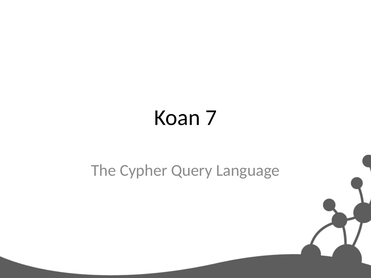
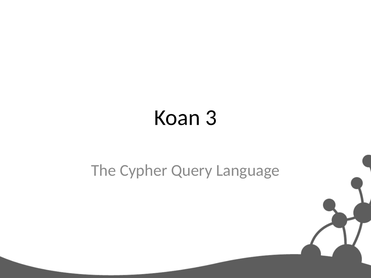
7: 7 -> 3 (211, 118)
